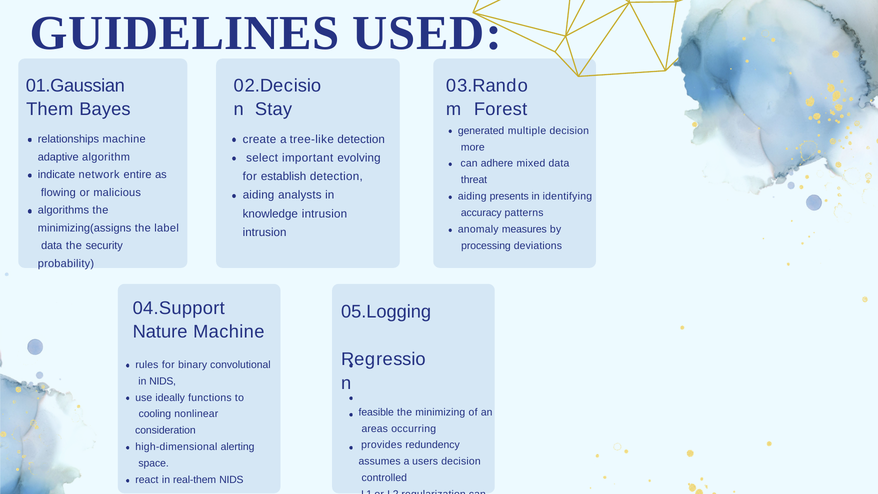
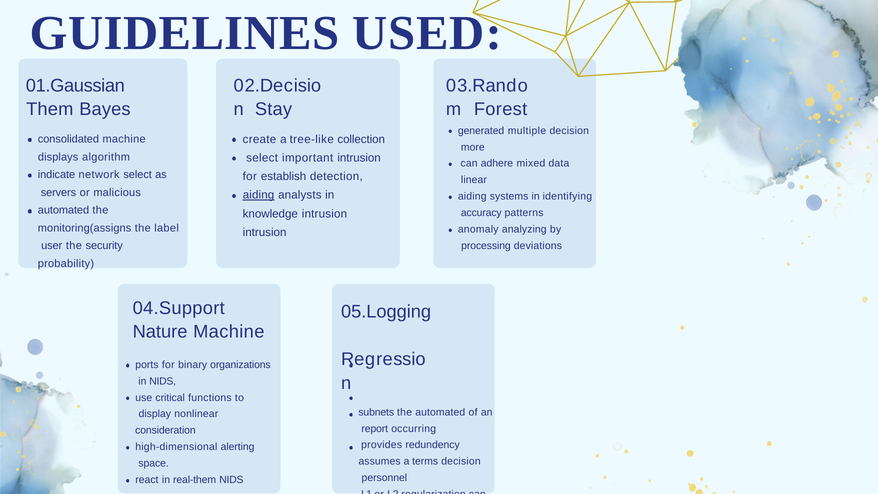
tree-like detection: detection -> collection (361, 139)
relationships: relationships -> consolidated (68, 139)
adaptive: adaptive -> displays (58, 157)
important evolving: evolving -> intrusion (359, 158)
network entire: entire -> select (138, 175)
threat: threat -> linear (474, 180)
flowing: flowing -> servers (58, 192)
aiding underline: none -> present (259, 195)
presents: presents -> systems (509, 196)
algorithms: algorithms -> automated (63, 210)
minimizing(assigns: minimizing(assigns -> monitoring(assigns (85, 228)
measures: measures -> analyzing (524, 229)
data: data -> user (52, 246)
rules: rules -> ports (147, 365)
convolutional: convolutional -> organizations (240, 365)
ideally: ideally -> critical (170, 398)
feasible: feasible -> subnets (376, 412)
the minimizing: minimizing -> automated (440, 412)
cooling: cooling -> display (155, 414)
areas: areas -> report (375, 428)
users: users -> terms (425, 461)
controlled: controlled -> personnel (384, 478)
